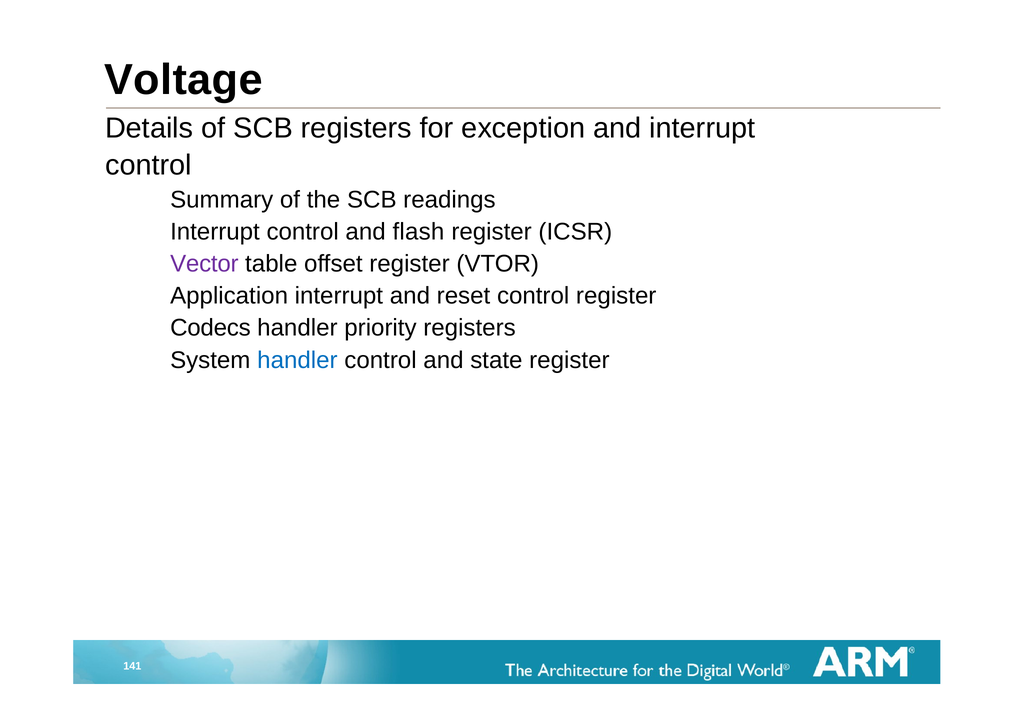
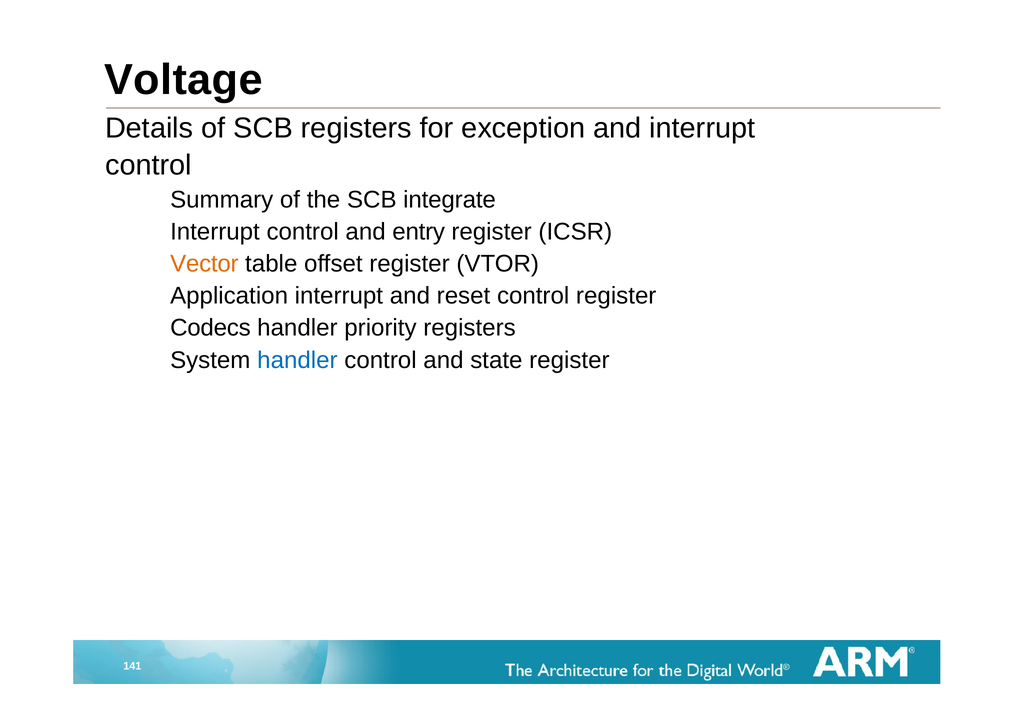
readings: readings -> integrate (450, 200)
flash: flash -> entry (419, 232)
Vector colour: purple -> orange (204, 264)
